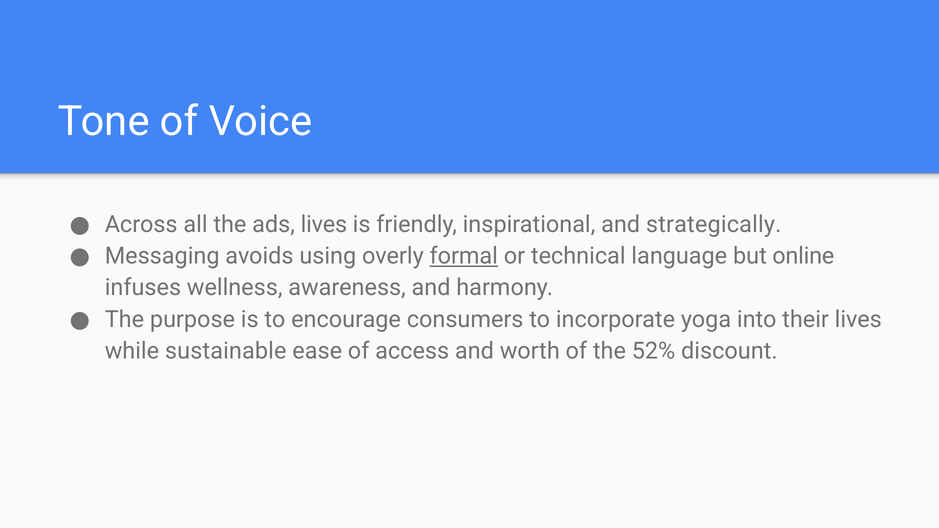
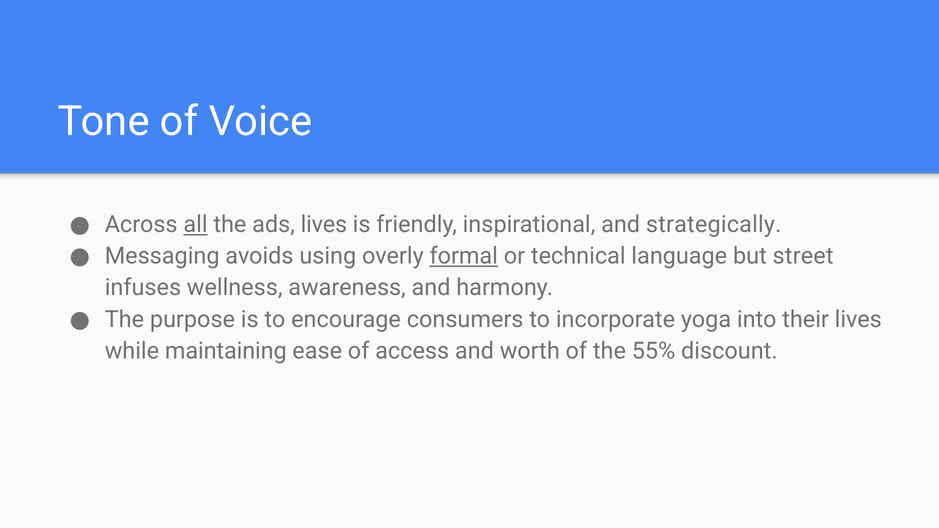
all underline: none -> present (196, 225)
online: online -> street (803, 256)
sustainable: sustainable -> maintaining (226, 351)
52%: 52% -> 55% (654, 351)
